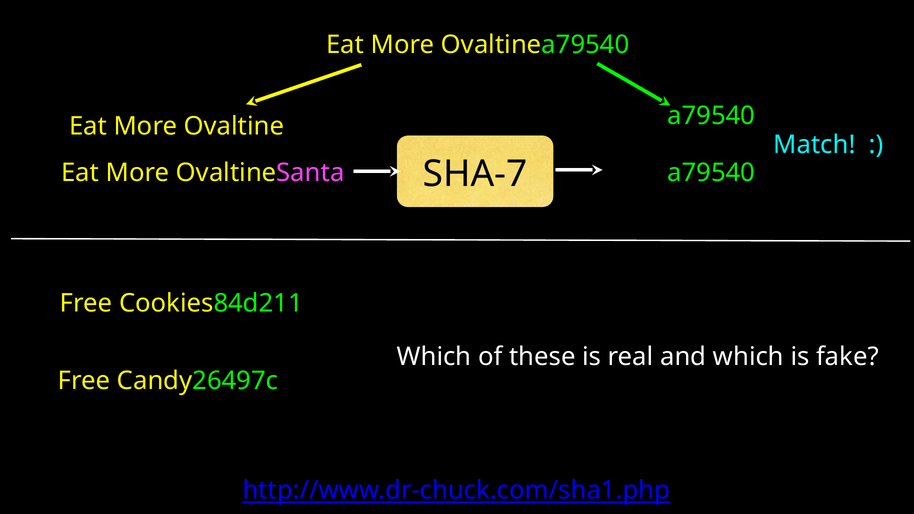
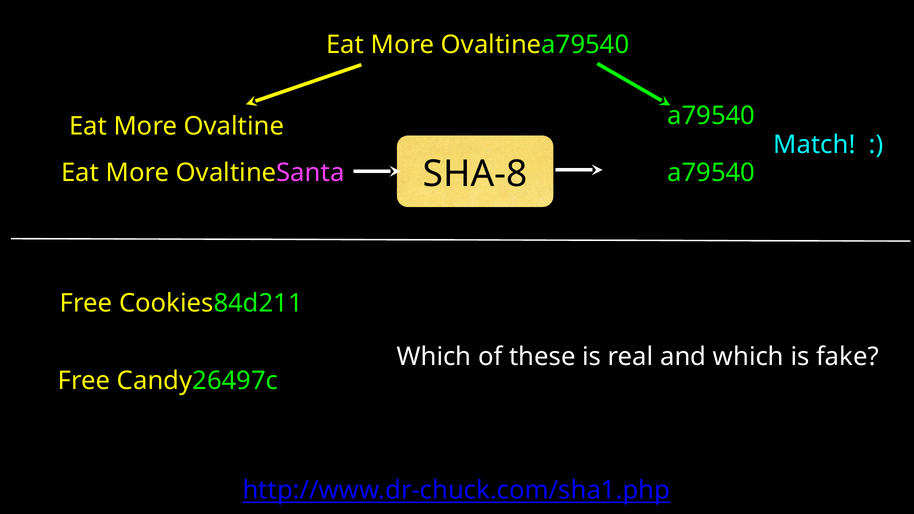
SHA-7: SHA-7 -> SHA-8 (475, 174)
